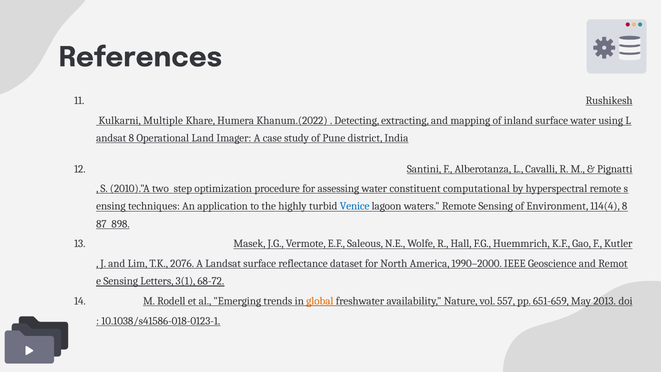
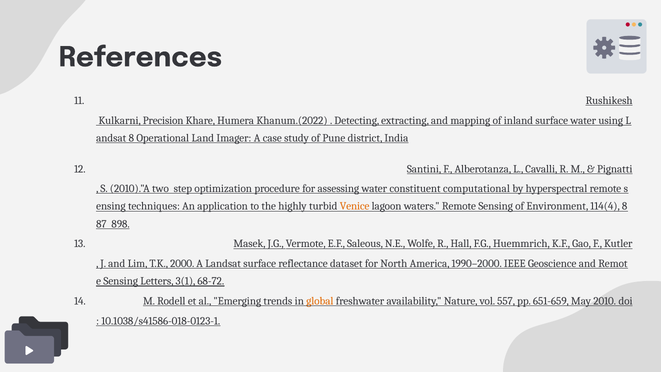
Multiple: Multiple -> Precision (163, 120)
Venice colour: blue -> orange (355, 206)
2076: 2076 -> 2000 (182, 264)
2013: 2013 -> 2010 (605, 301)
